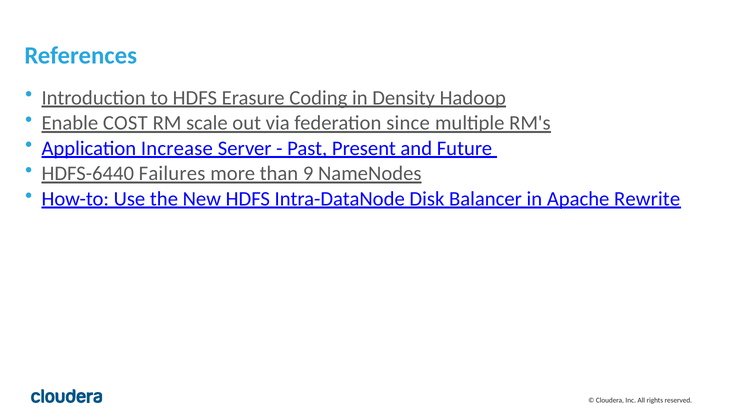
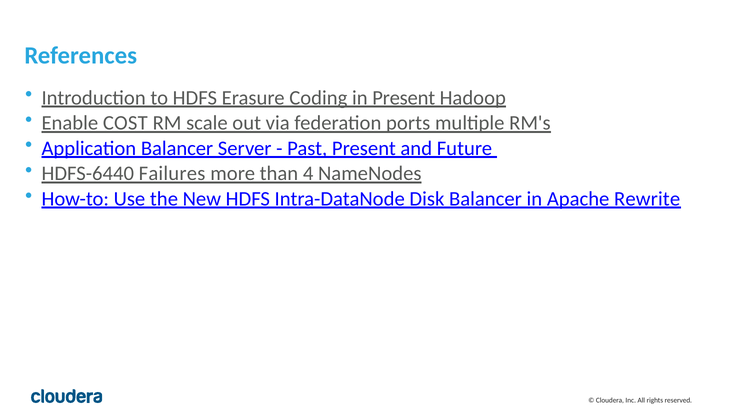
in Density: Density -> Present (404, 98)
since: since -> ports (408, 123)
Application Increase: Increase -> Balancer (177, 148)
9: 9 -> 4 (308, 173)
